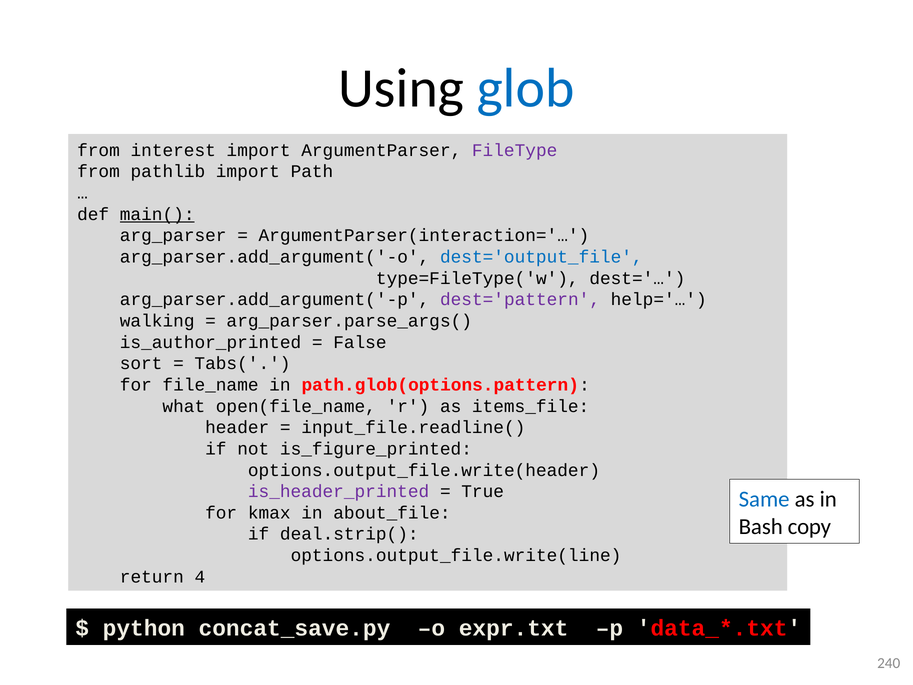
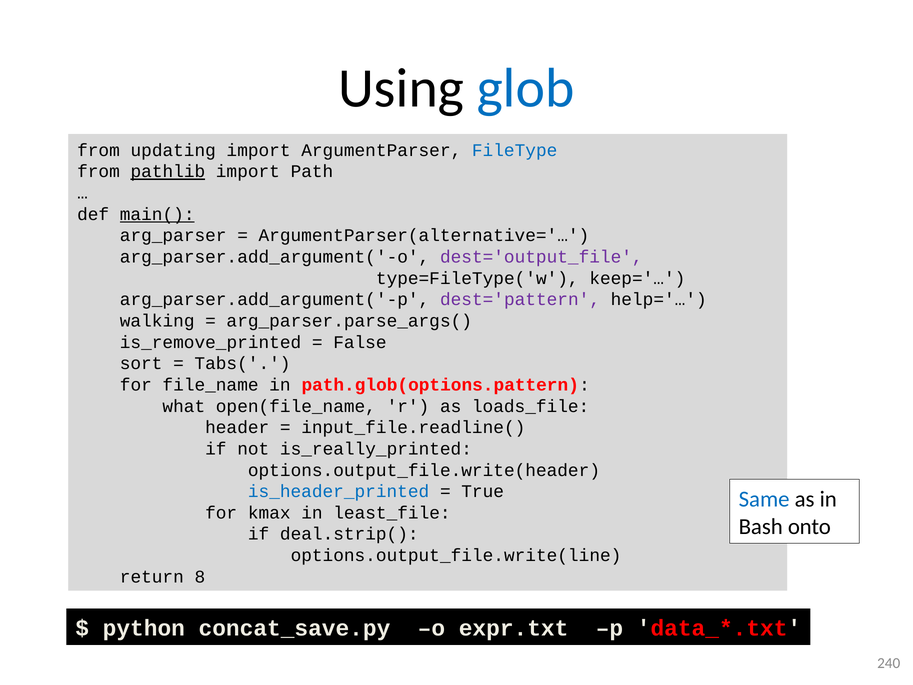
interest: interest -> updating (173, 150)
FileType colour: purple -> blue (515, 150)
pathlib underline: none -> present (168, 172)
ArgumentParser(interaction='…: ArgumentParser(interaction='… -> ArgumentParser(alternative='… (424, 236)
dest='output_file colour: blue -> purple (541, 257)
dest='…: dest='… -> keep='… (637, 278)
is_author_printed: is_author_printed -> is_remove_printed (211, 342)
items_file: items_file -> loads_file (531, 406)
is_figure_printed: is_figure_printed -> is_really_printed (376, 449)
is_header_printed colour: purple -> blue (339, 491)
about_file: about_file -> least_file (392, 513)
copy: copy -> onto (809, 526)
4: 4 -> 8 (200, 577)
